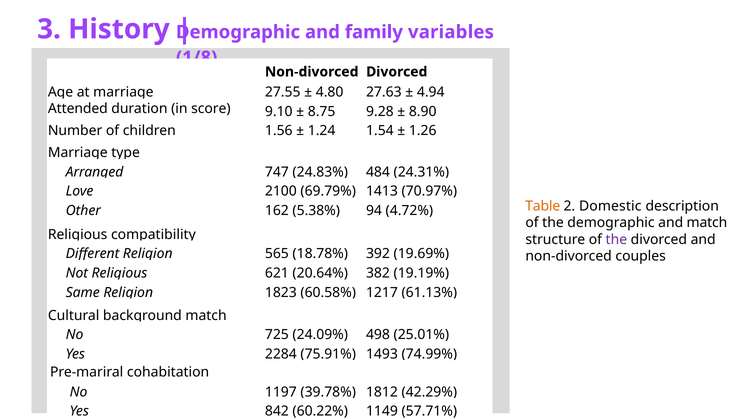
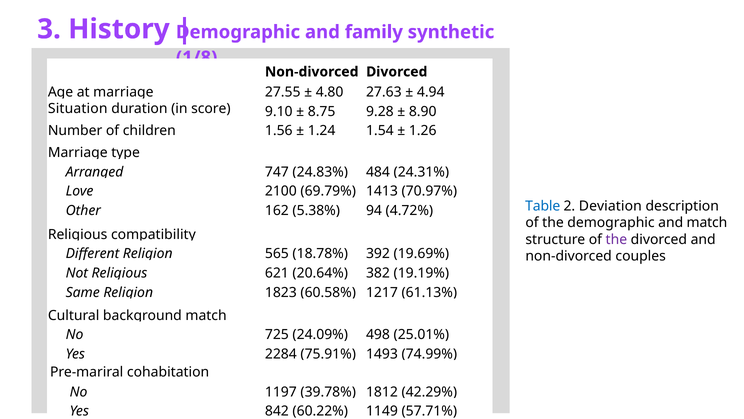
variables: variables -> synthetic (451, 32)
Attended: Attended -> Situation (78, 108)
Table colour: orange -> blue (543, 206)
Domestic: Domestic -> Deviation (610, 206)
